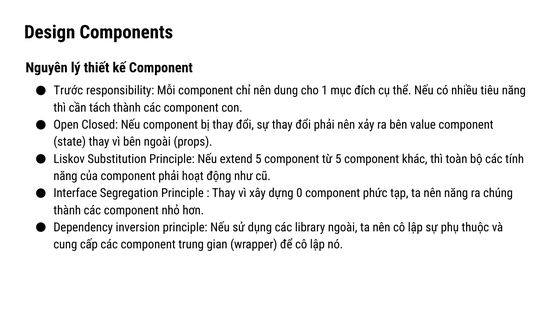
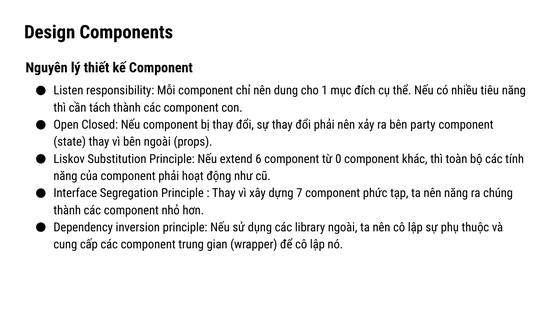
Trước: Trước -> Listen (68, 91)
value: value -> party (423, 125)
extend 5: 5 -> 6 (258, 159)
từ 5: 5 -> 0 (338, 159)
0: 0 -> 7 (299, 193)
